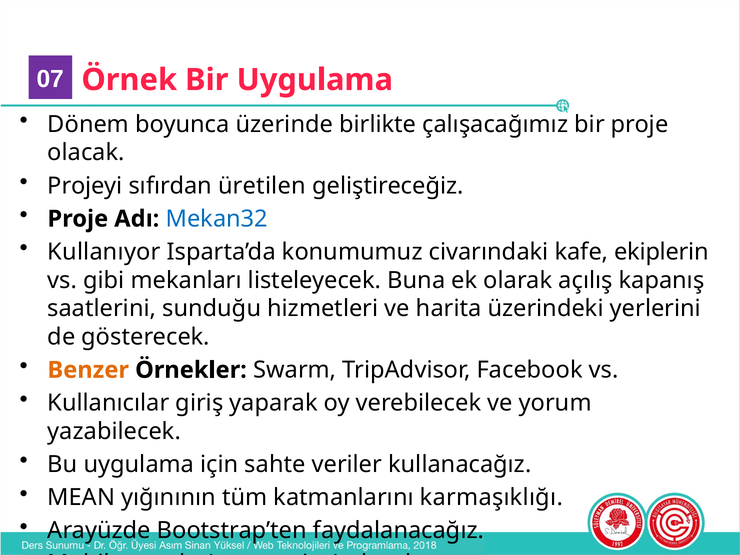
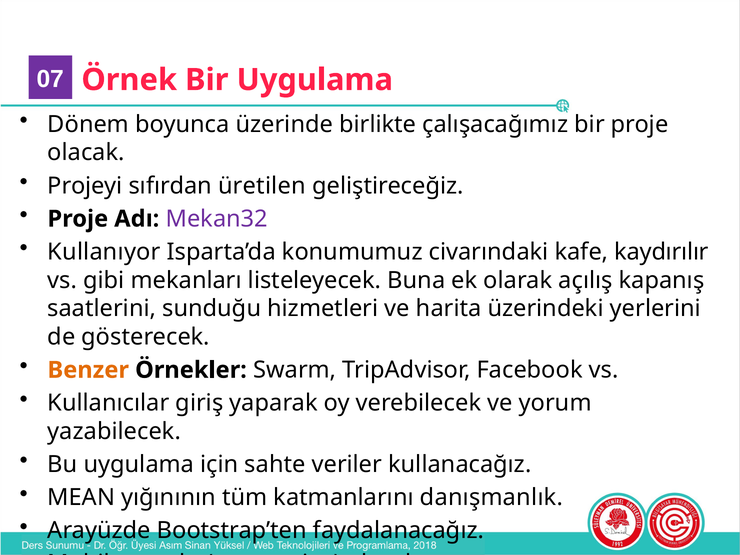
Mekan32 colour: blue -> purple (217, 219)
ekiplerin: ekiplerin -> kaydırılır (662, 252)
karmaşıklığı: karmaşıklığı -> danışmanlık (491, 498)
